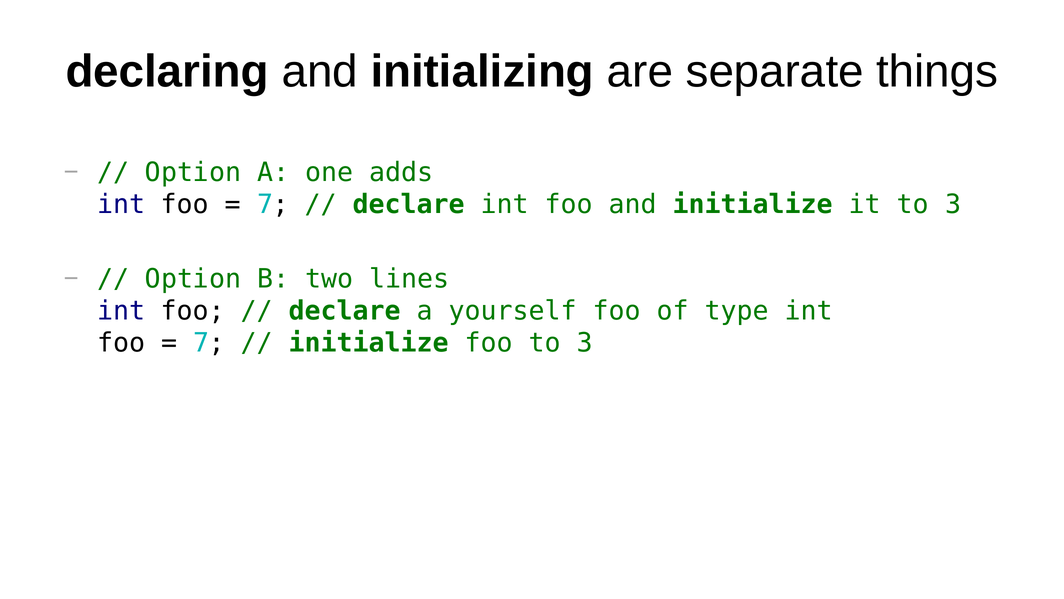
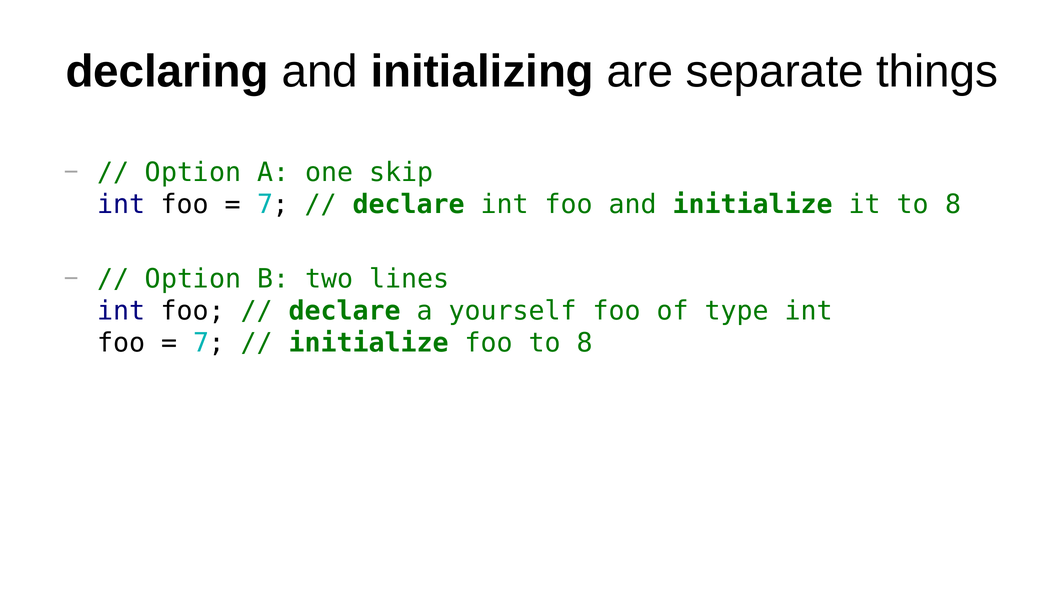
adds: adds -> skip (401, 172)
it to 3: 3 -> 8 (953, 204)
foo to 3: 3 -> 8 (585, 343)
